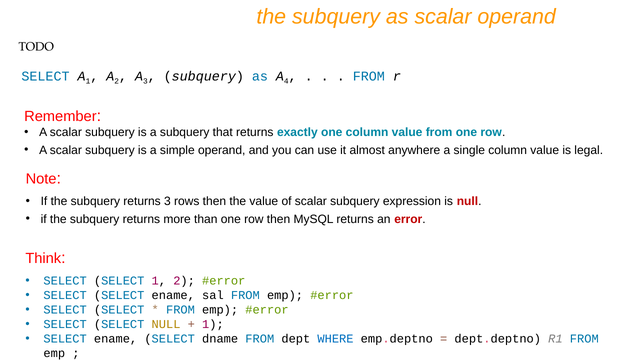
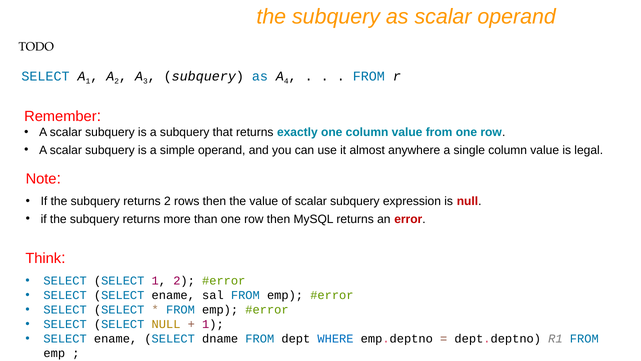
returns 3: 3 -> 2 (167, 201)
